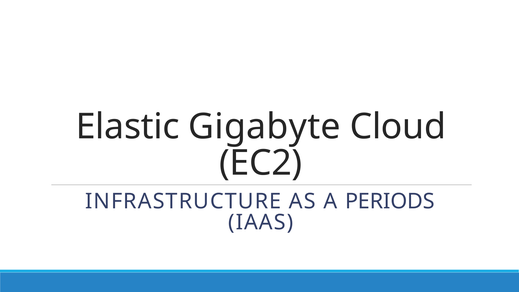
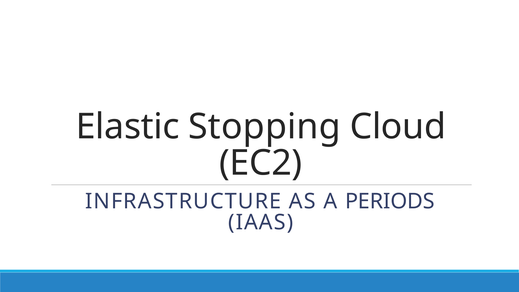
Gigabyte: Gigabyte -> Stopping (265, 127)
